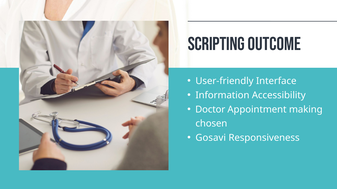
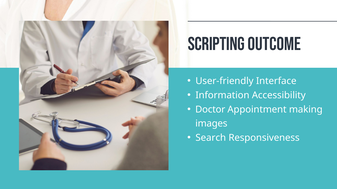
chosen: chosen -> images (211, 124)
Gosavi: Gosavi -> Search (211, 138)
